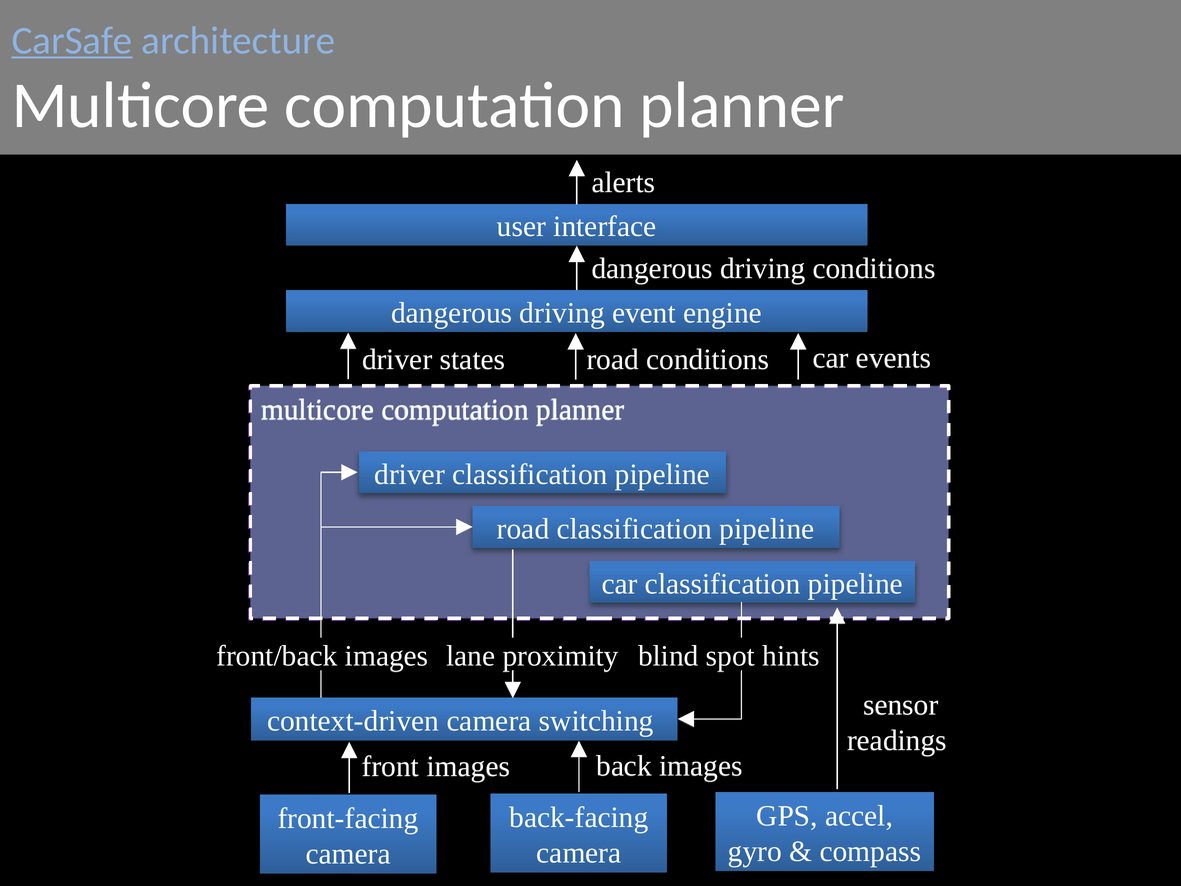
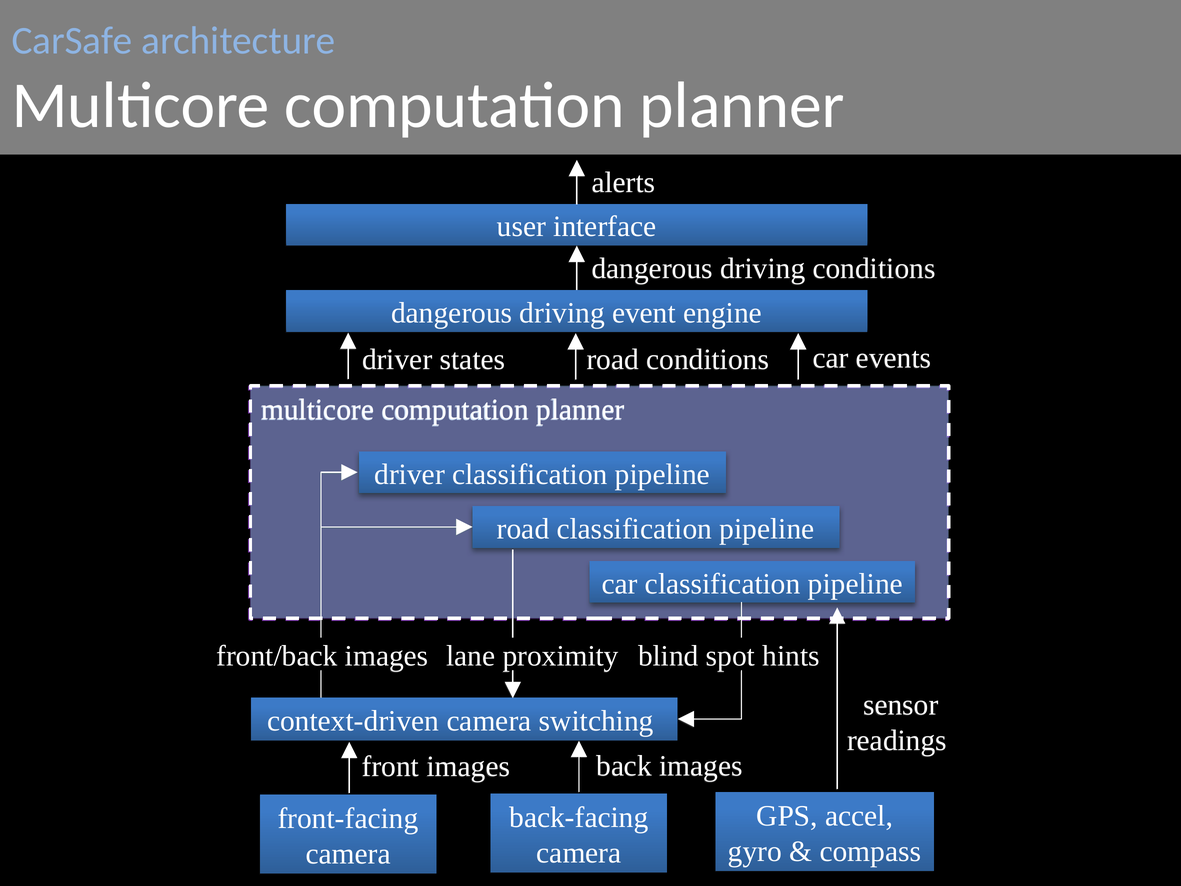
CarSafe underline: present -> none (72, 41)
